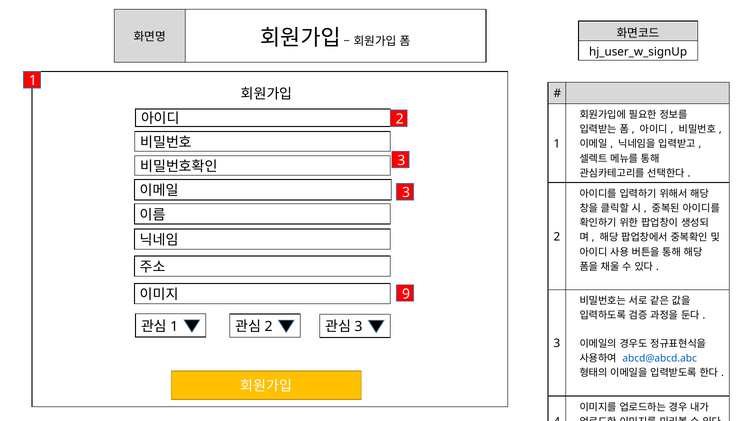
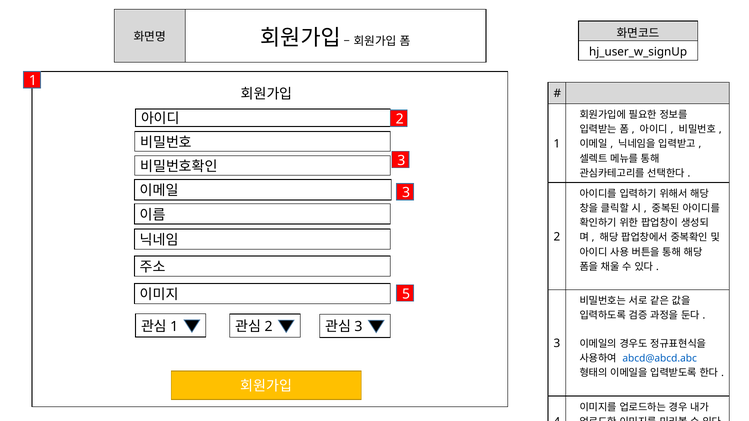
9: 9 -> 5 (406, 294)
